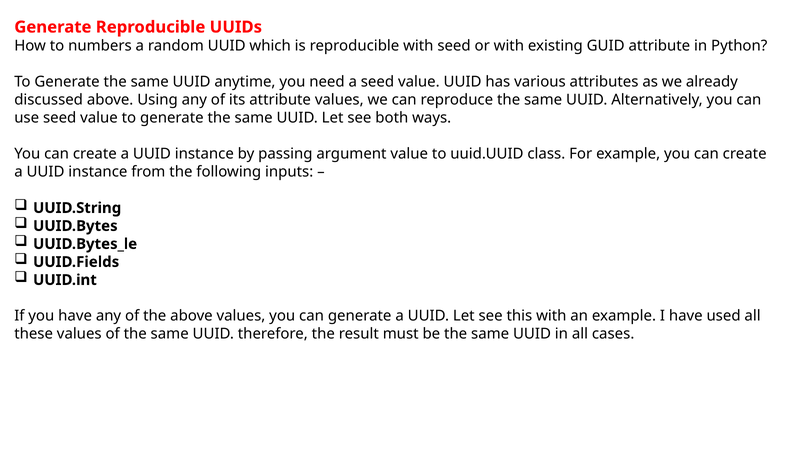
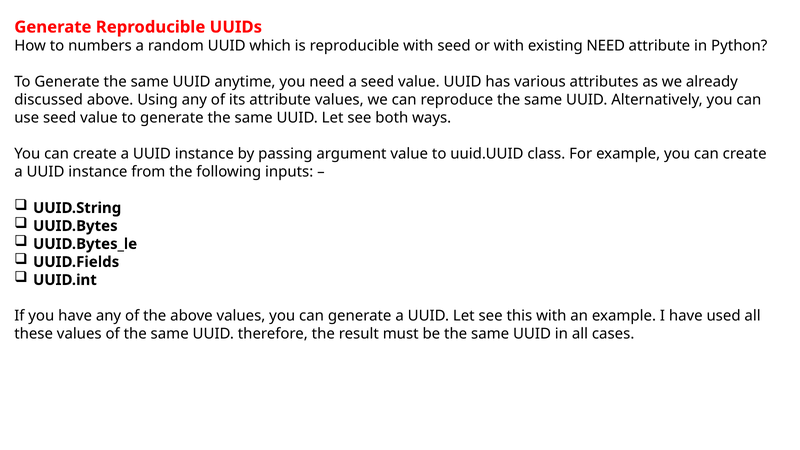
existing GUID: GUID -> NEED (606, 46)
